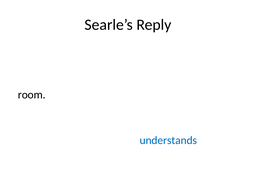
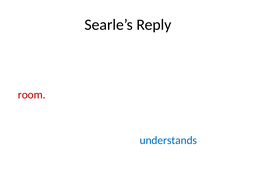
room colour: black -> red (32, 95)
